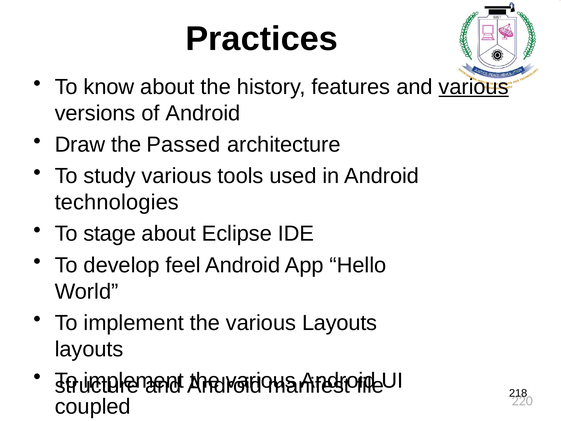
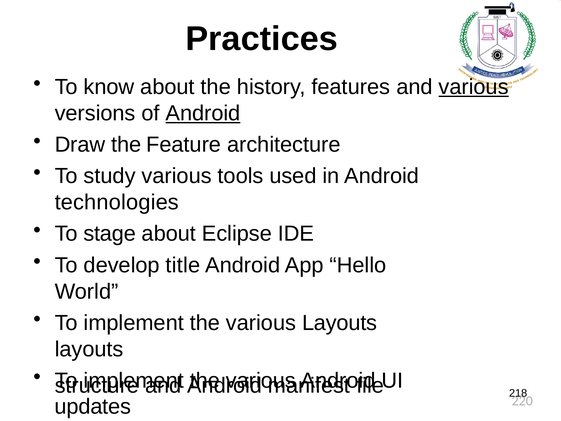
Android underline: none -> present (203, 113)
Passed: Passed -> Feature (184, 145)
feel: feel -> title (183, 265)
coupled: coupled -> updates (93, 407)
